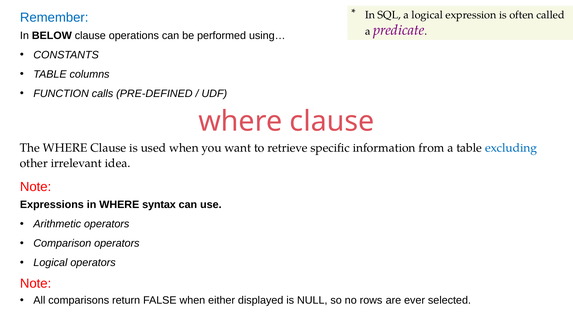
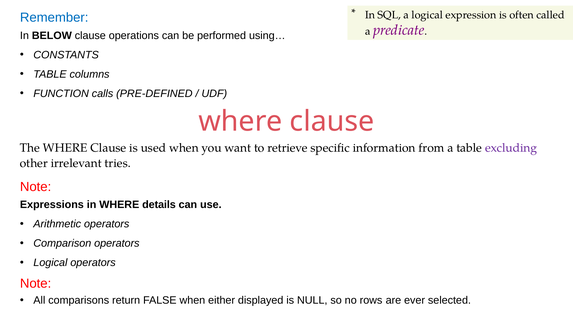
excluding colour: blue -> purple (511, 148)
idea: idea -> tries (118, 163)
syntax: syntax -> details (159, 205)
